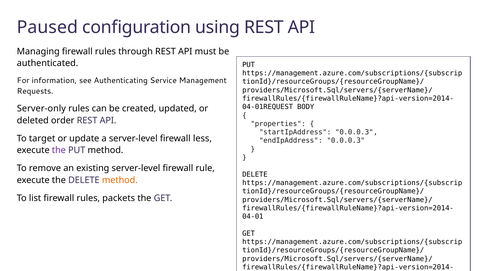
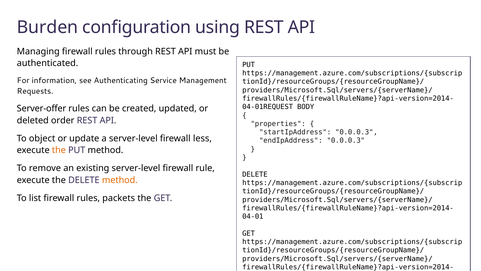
Paused: Paused -> Burden (48, 27)
Server-only: Server-only -> Server-offer (42, 108)
target: target -> object (42, 138)
the colour: purple -> orange (59, 150)
